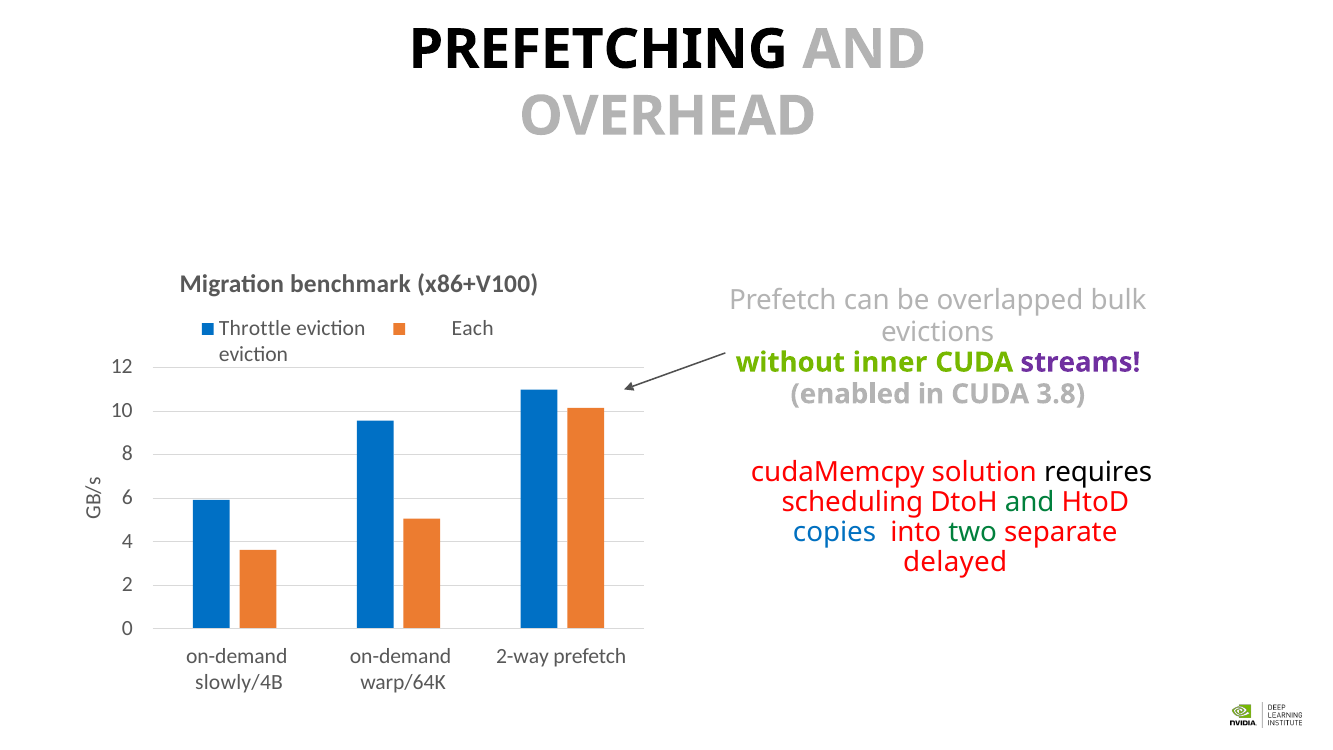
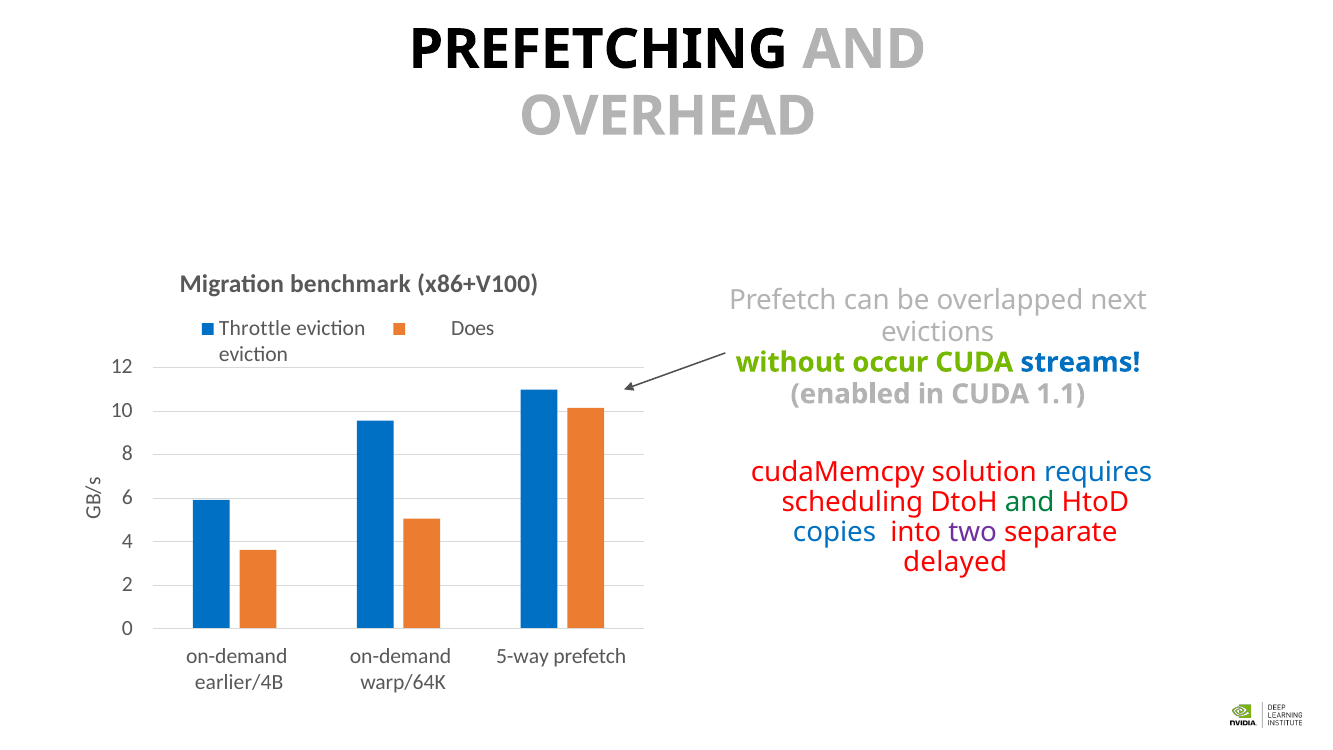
bulk: bulk -> next (1119, 301)
Each: Each -> Does (473, 328)
inner: inner -> occur (890, 362)
streams colour: purple -> blue (1080, 362)
3.8: 3.8 -> 1.1 (1061, 394)
requires colour: black -> blue (1098, 472)
two colour: green -> purple (973, 532)
2-way: 2-way -> 5-way (522, 656)
slowly/4B: slowly/4B -> earlier/4B (239, 682)
